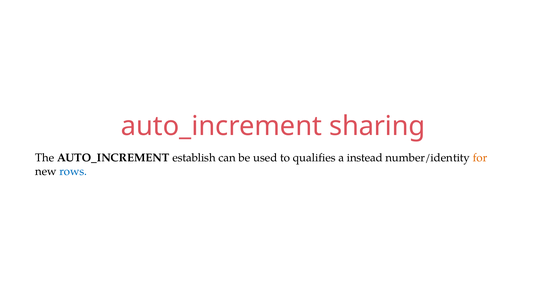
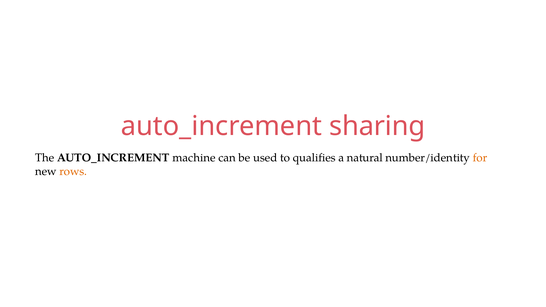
establish: establish -> machine (194, 158)
instead: instead -> natural (365, 158)
rows colour: blue -> orange (73, 171)
